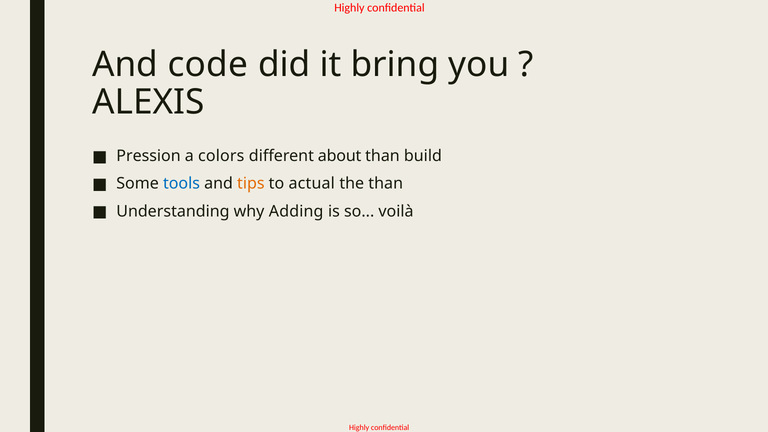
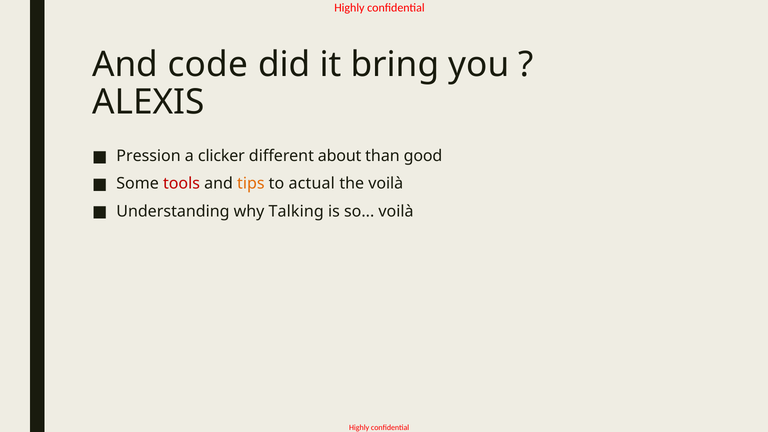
colors: colors -> clicker (221, 156)
build: build -> good (423, 156)
tools colour: blue -> red (181, 184)
the than: than -> voilà (386, 184)
Adding: Adding -> Talking (296, 211)
